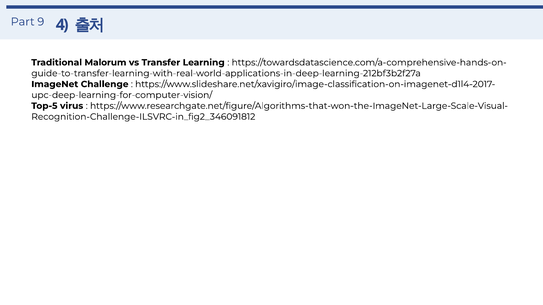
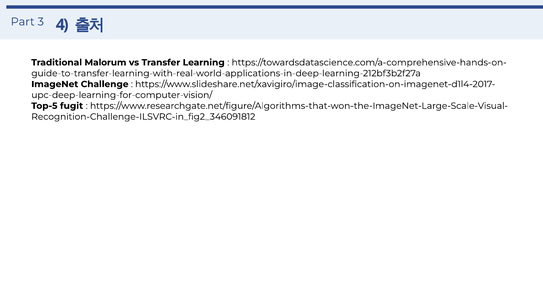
9: 9 -> 3 (41, 22)
virus: virus -> fugit (72, 106)
